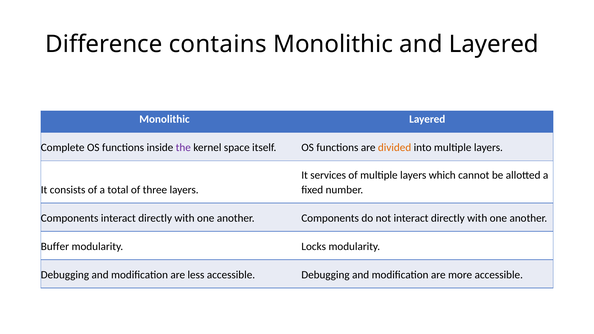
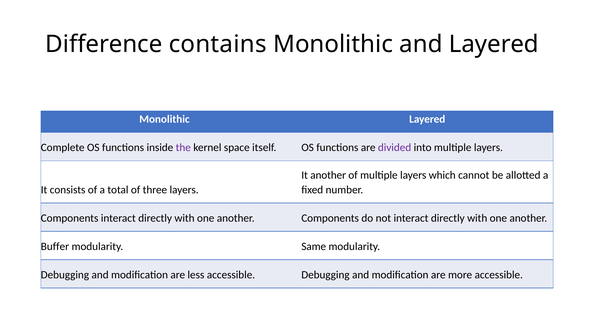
divided colour: orange -> purple (395, 148)
It services: services -> another (328, 175)
Locks: Locks -> Same (314, 246)
